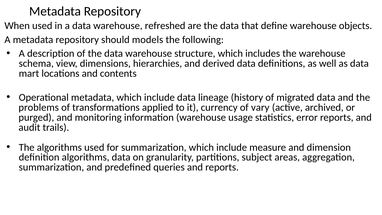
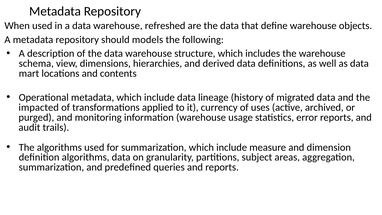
problems: problems -> impacted (39, 107)
vary: vary -> uses (260, 107)
